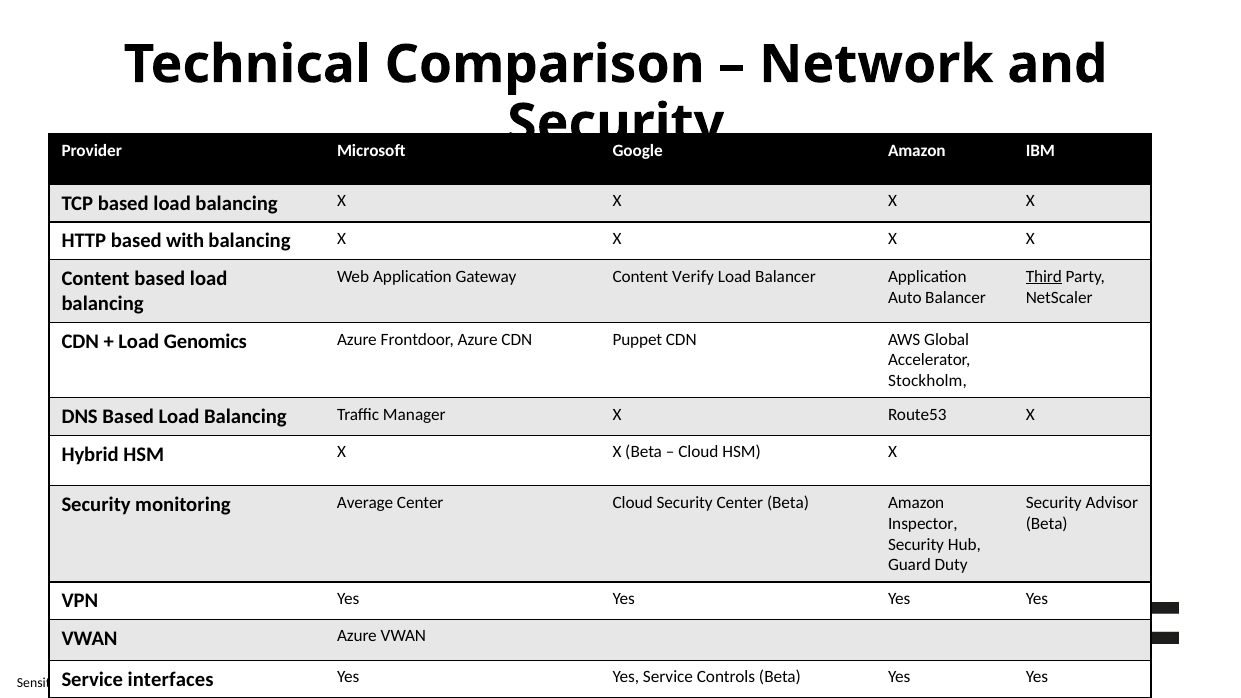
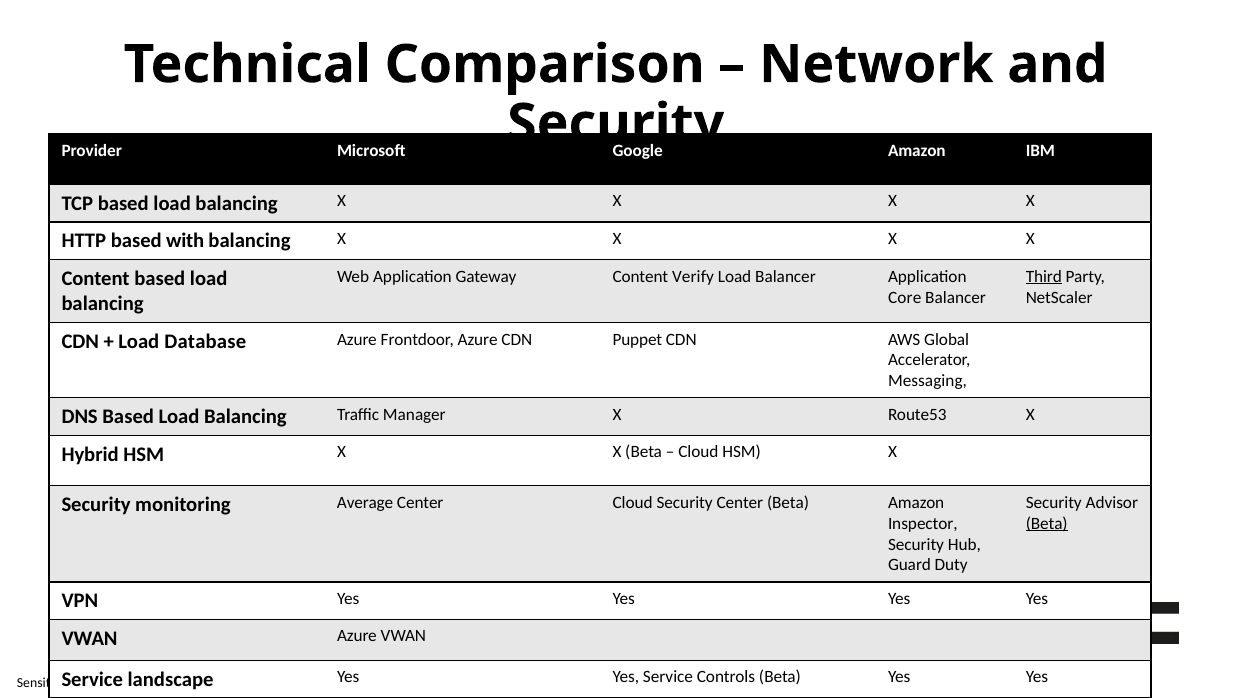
Auto: Auto -> Core (905, 297)
Genomics: Genomics -> Database (205, 342)
Stockholm: Stockholm -> Messaging (927, 381)
Beta underline: none -> present (1047, 523)
interfaces: interfaces -> landscape (171, 679)
